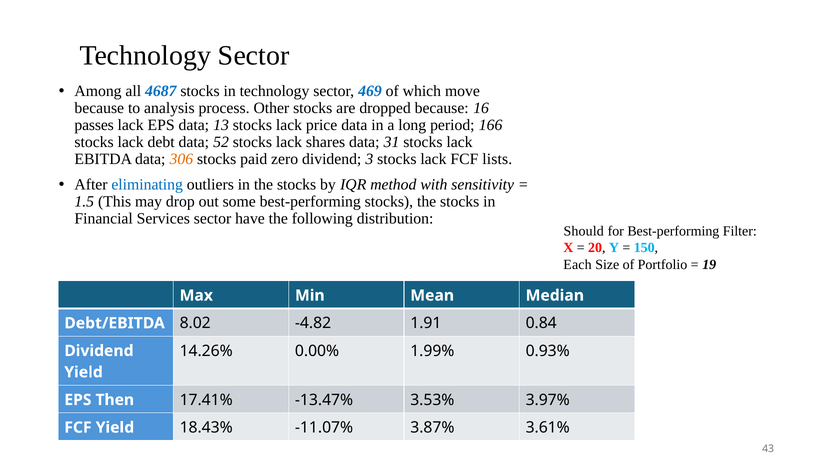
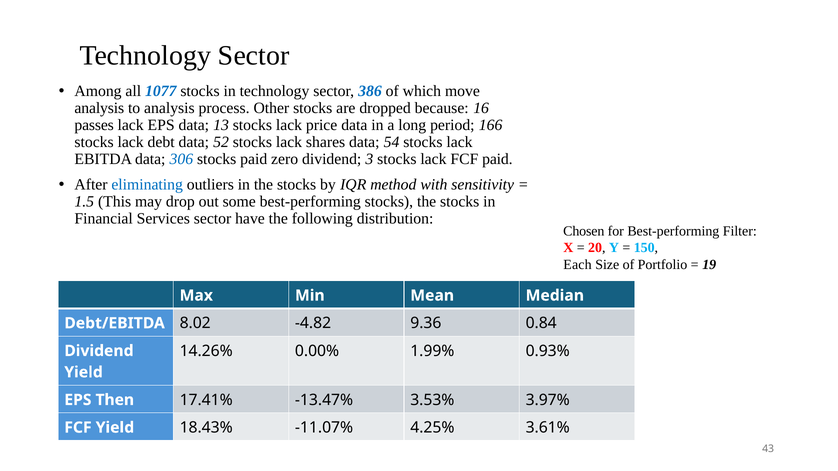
4687: 4687 -> 1077 (161, 91)
469: 469 -> 386 (370, 91)
because: because -> analysis (99, 108)
31: 31 -> 54 (392, 142)
306 colour: orange -> blue (181, 159)
FCF lists: lists -> paid (497, 159)
Should: Should -> Chosen (584, 231)
1.91: 1.91 -> 9.36 (426, 323)
3.87%: 3.87% -> 4.25% (432, 428)
